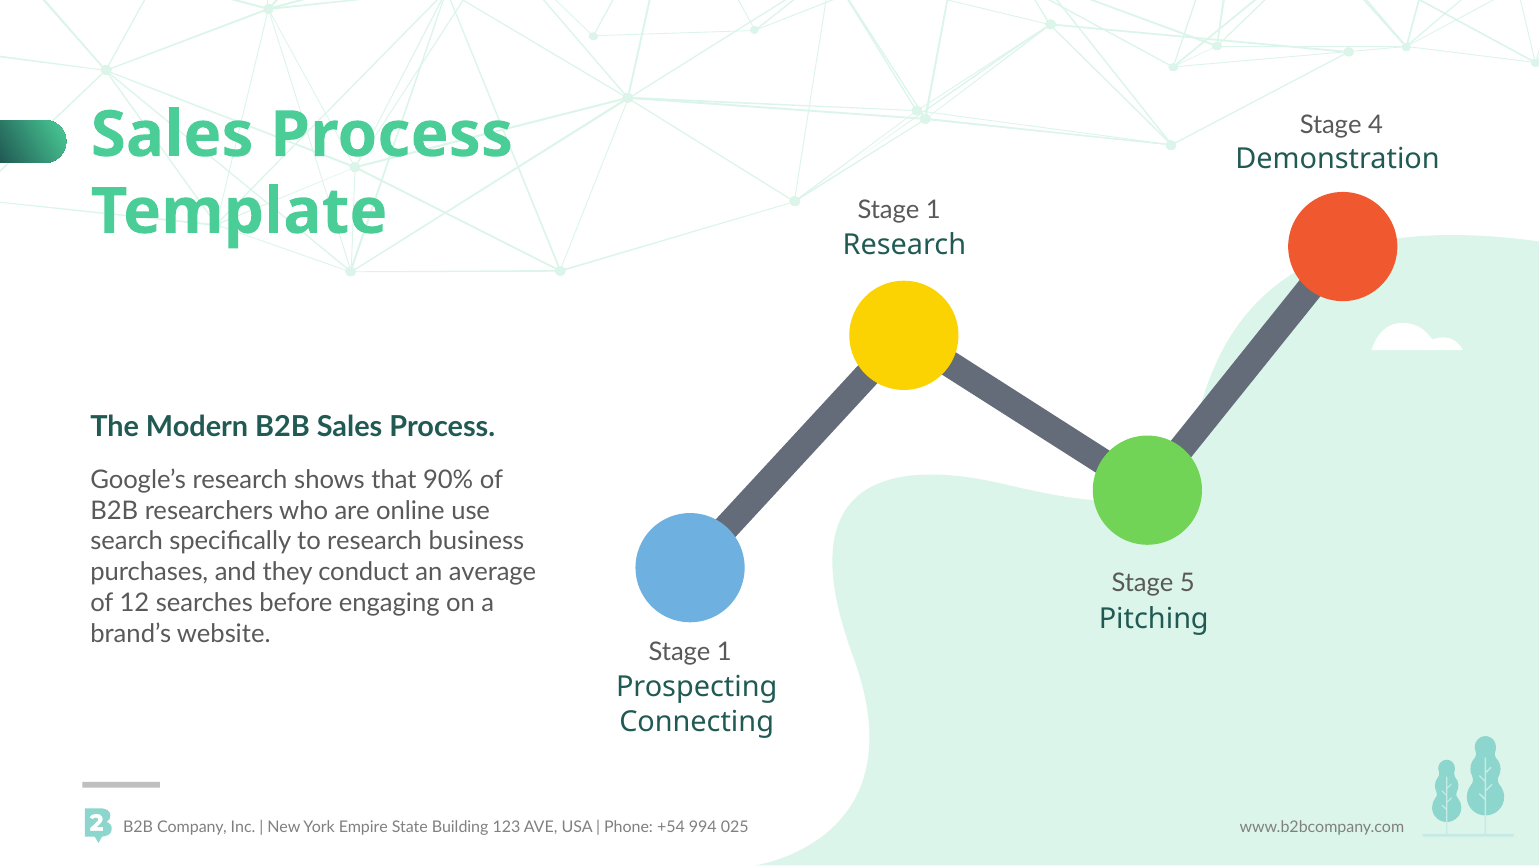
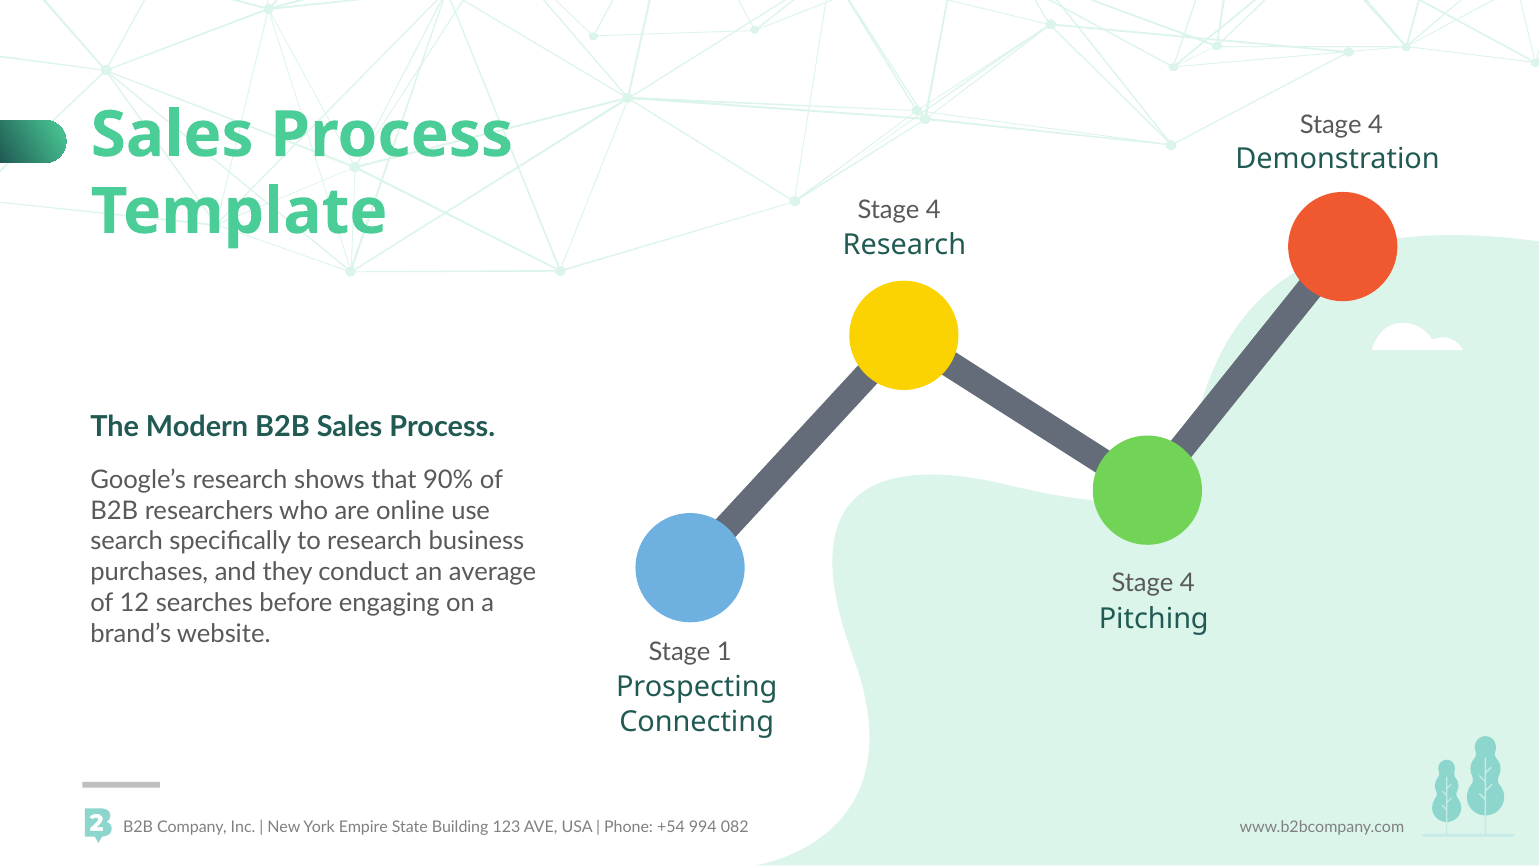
1: 1 -> 4 (933, 210)
5: 5 -> 4 (1187, 583)
025: 025 -> 082 (735, 826)
